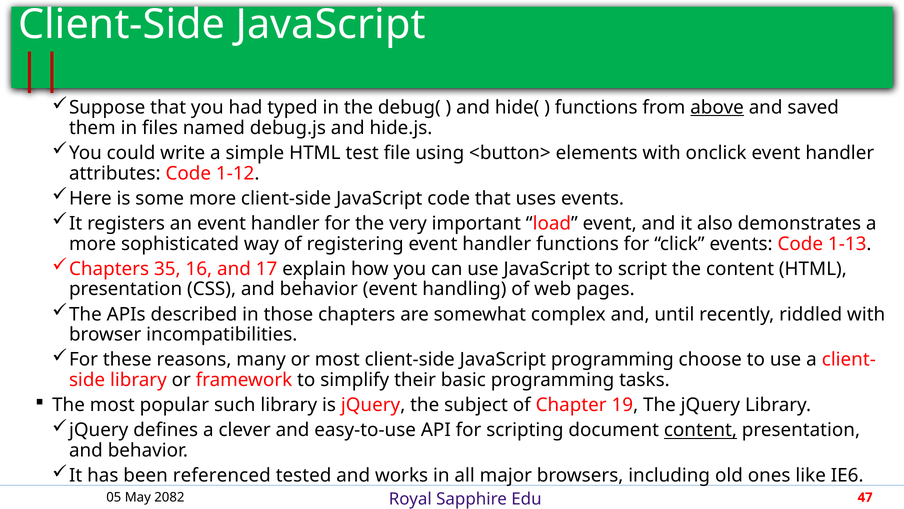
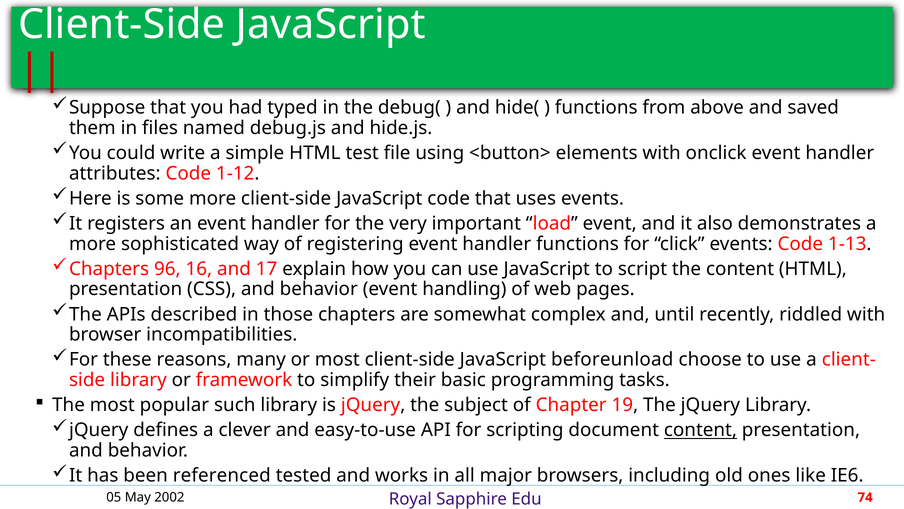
above underline: present -> none (717, 107)
35: 35 -> 96 (167, 269)
JavaScript programming: programming -> beforeunload (612, 359)
2082: 2082 -> 2002 (169, 497)
47: 47 -> 74 (865, 497)
